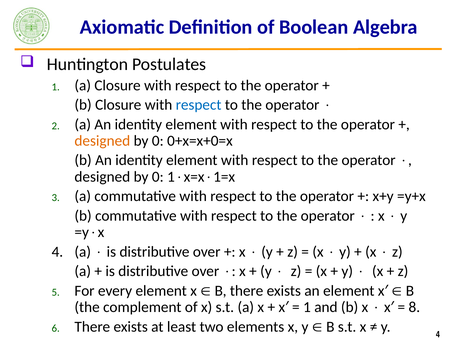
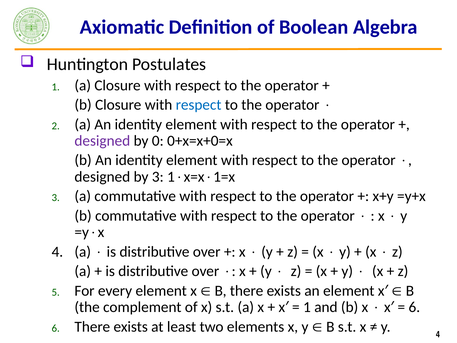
designed colour: orange -> purple (102, 141)
0: 0 -> 3 (158, 177)
8: 8 -> 6 (414, 307)
